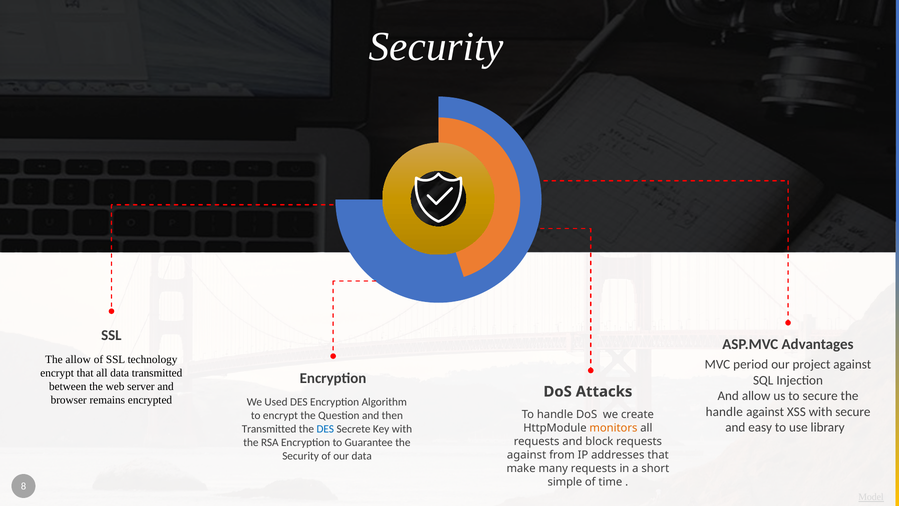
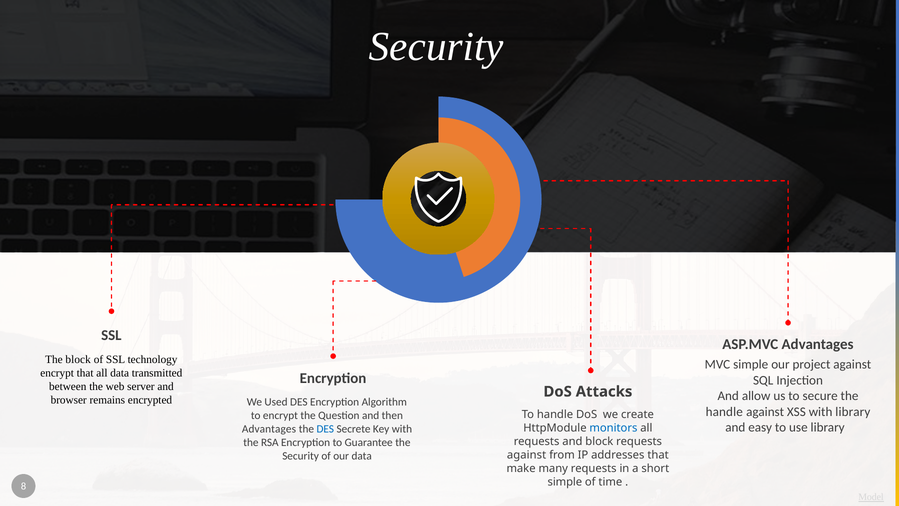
The allow: allow -> block (78, 359)
MVC period: period -> simple (751, 364)
with secure: secure -> library (853, 412)
Transmitted: Transmitted -> Advantages (269, 429)
monitors colour: orange -> blue (613, 428)
